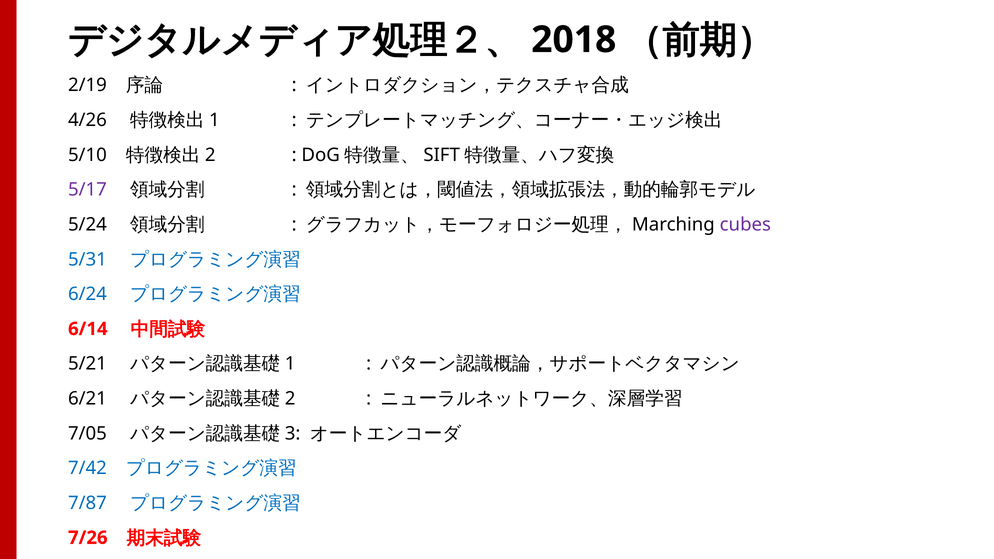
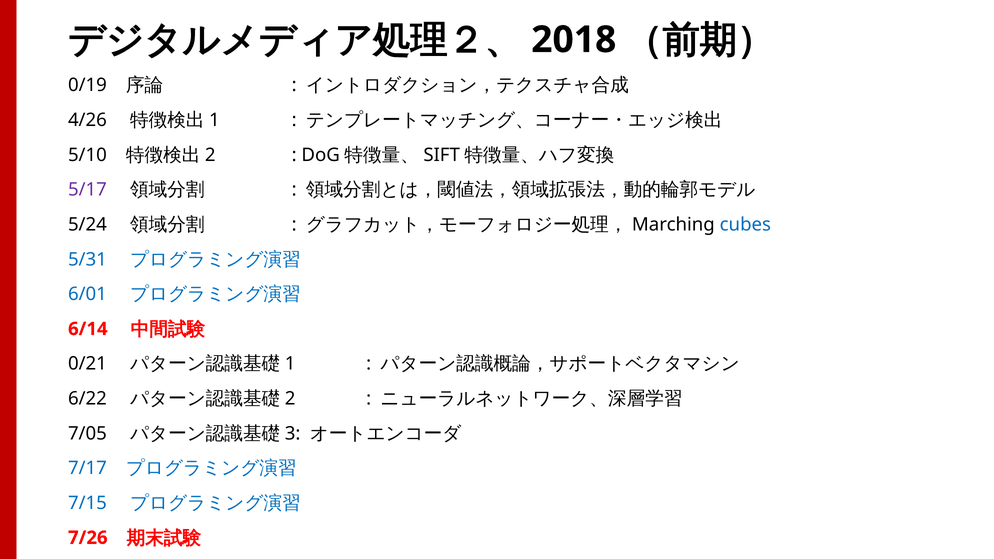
2/19: 2/19 -> 0/19 (87, 85)
cubes colour: purple -> blue (745, 225)
6/24: 6/24 -> 6/01 (87, 294)
5/21: 5/21 -> 0/21 (87, 364)
6/21: 6/21 -> 6/22 (87, 399)
7/42: 7/42 -> 7/17 (87, 468)
7/87: 7/87 -> 7/15 (87, 503)
